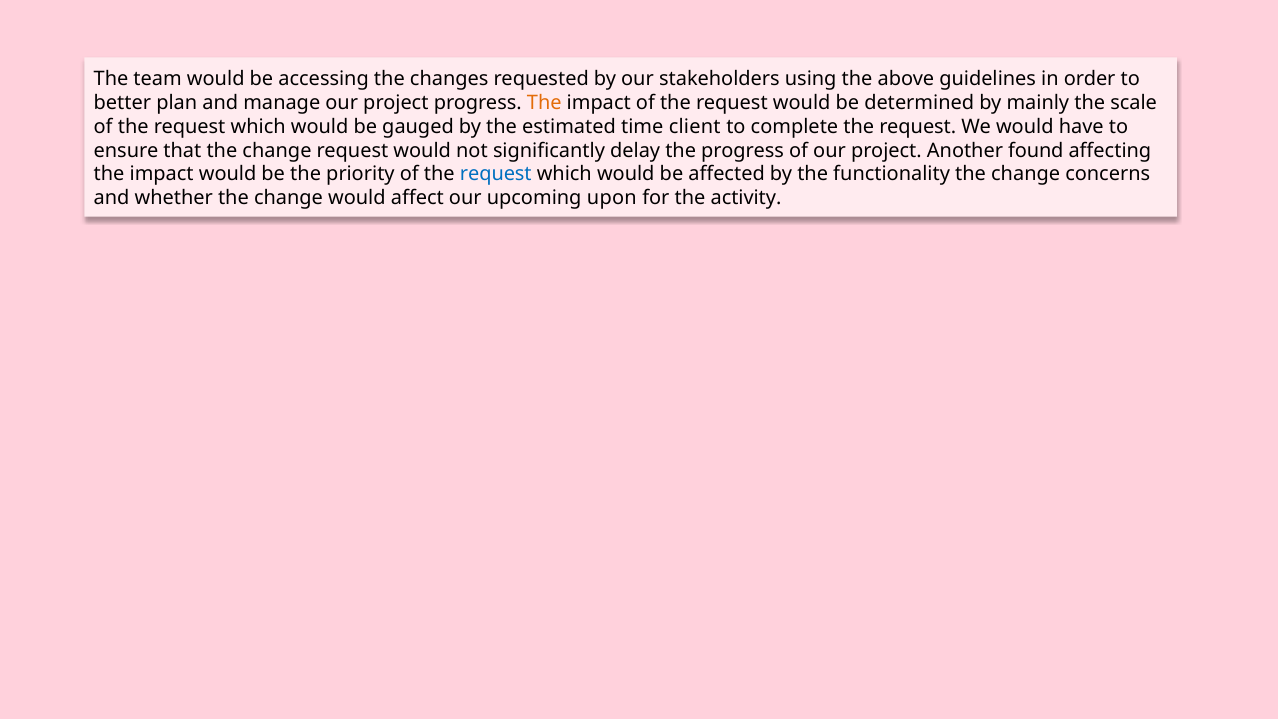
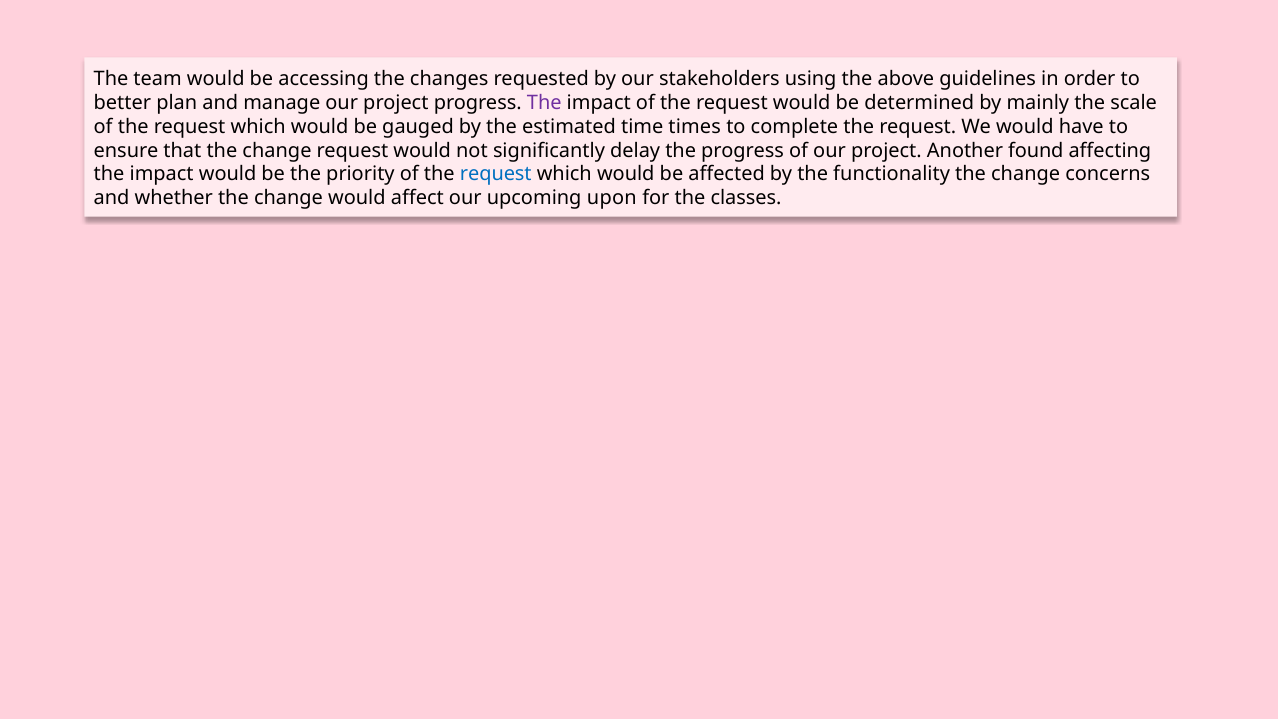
The colour: orange -> purple (544, 102)
client: client -> times (695, 126)
activity: activity -> classes (746, 198)
